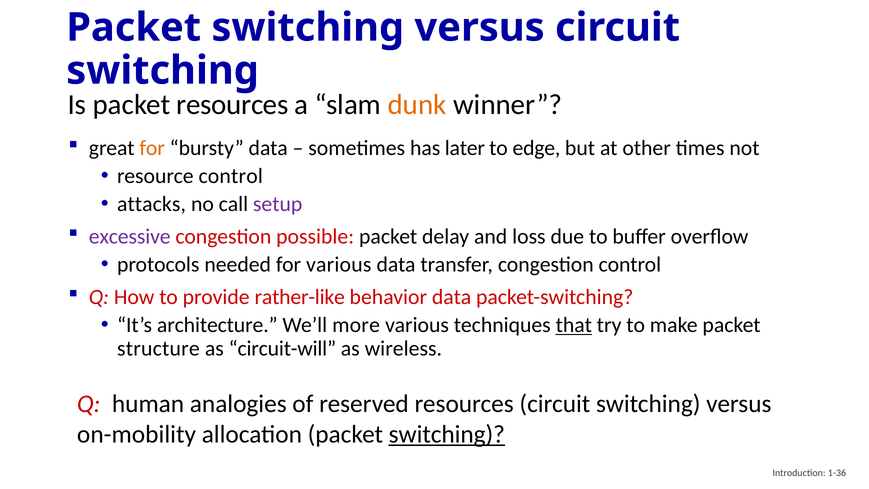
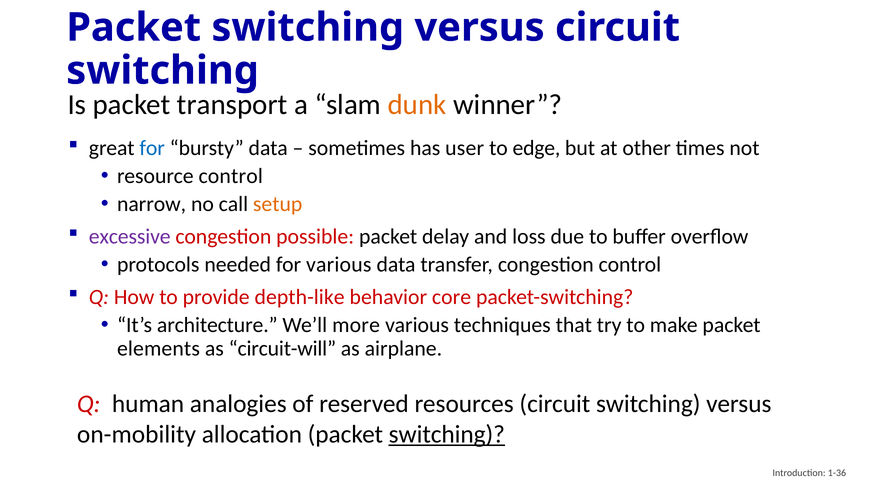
resources: resources -> transport (232, 105)
for colour: orange -> blue (152, 148)
later: later -> user (465, 148)
attacks: attacks -> narrow (152, 204)
setup colour: purple -> orange (278, 204)
rather-like: rather-like -> depth-like (300, 297)
behavior data: data -> core (452, 297)
that underline: present -> none (574, 325)
structure: structure -> elements (158, 348)
wireless: wireless -> airplane (403, 348)
